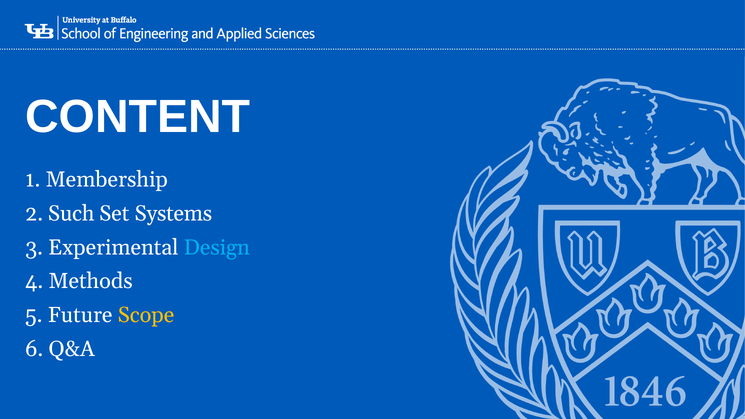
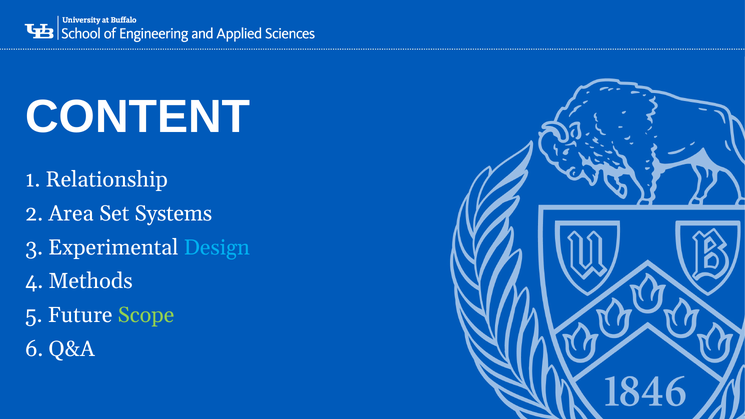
Membership: Membership -> Relationship (107, 180)
Such: Such -> Area (71, 214)
Scope colour: yellow -> light green (146, 315)
